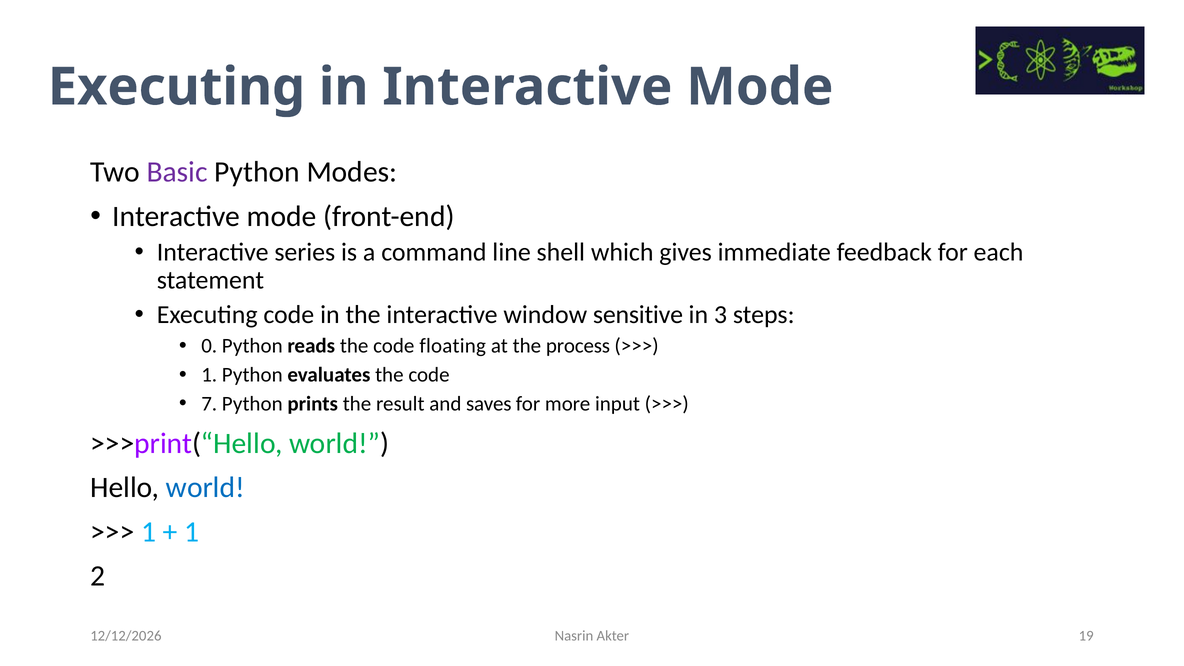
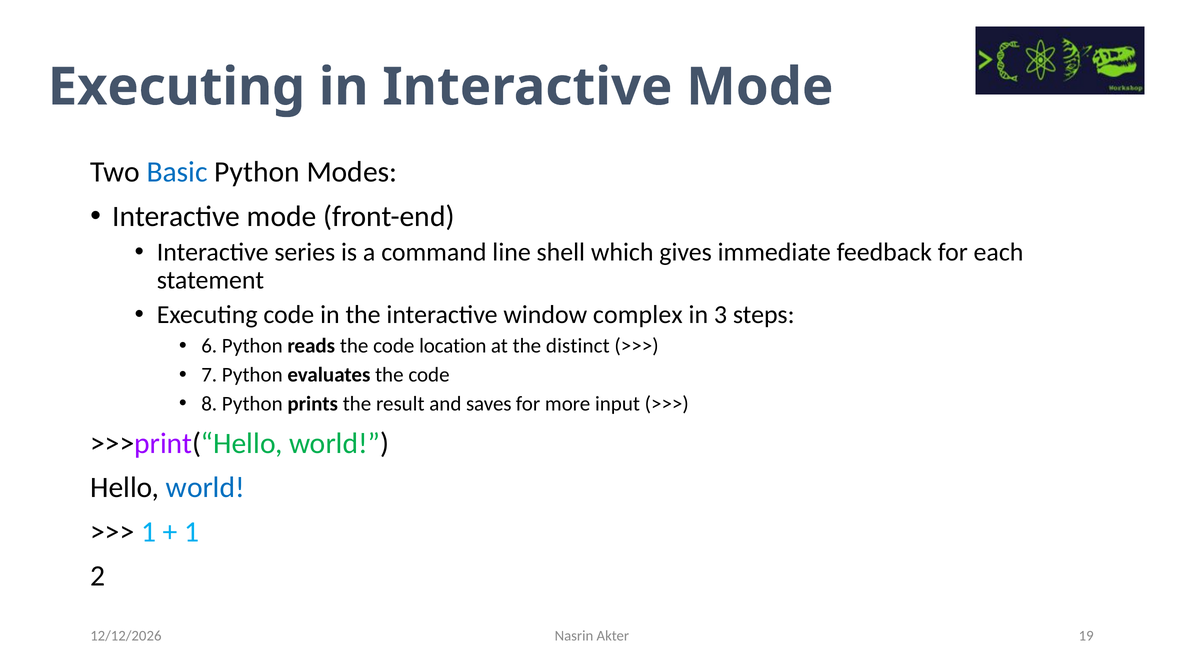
Basic colour: purple -> blue (177, 172)
sensitive: sensitive -> complex (638, 315)
0: 0 -> 6 (209, 346)
floating: floating -> location (453, 346)
process: process -> distinct (578, 346)
1: 1 -> 7 (209, 375)
7: 7 -> 8 (209, 404)
